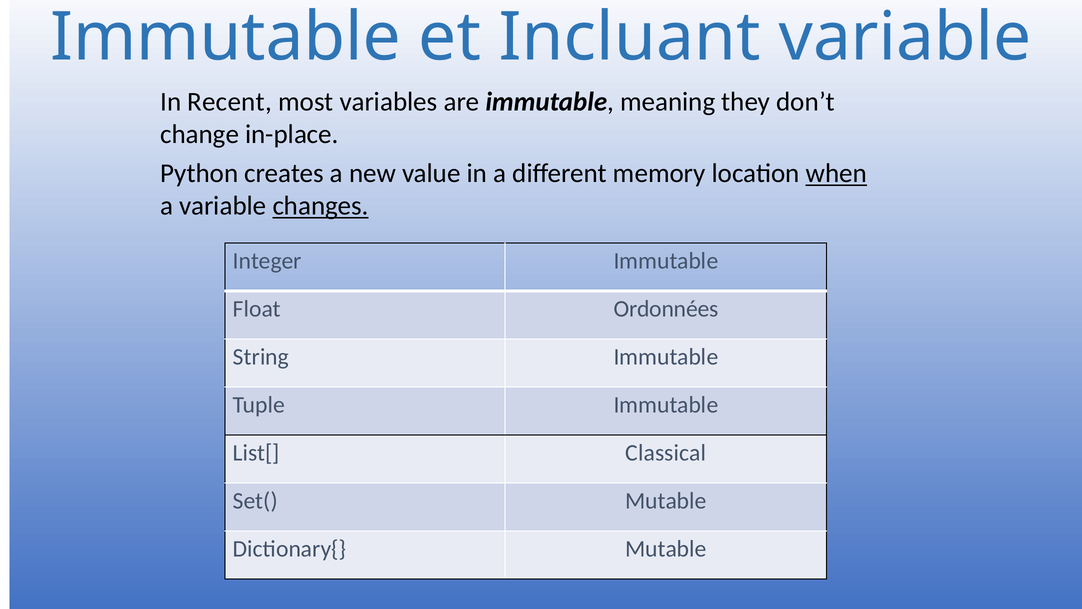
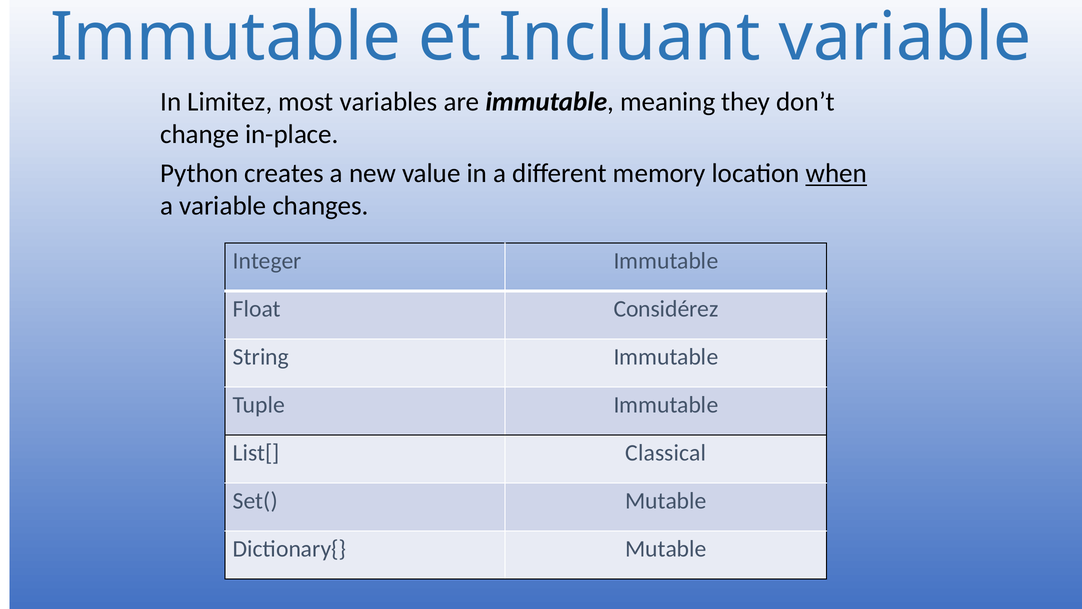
Recent: Recent -> Limitez (230, 102)
changes underline: present -> none (321, 206)
Ordonnées: Ordonnées -> Considérez (666, 309)
